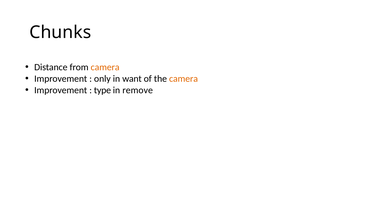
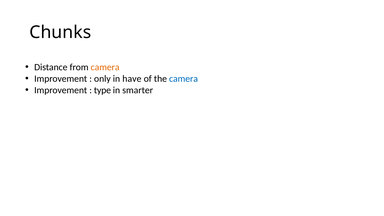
want: want -> have (132, 79)
camera colour: orange -> blue (183, 79)
remove: remove -> smarter (138, 90)
